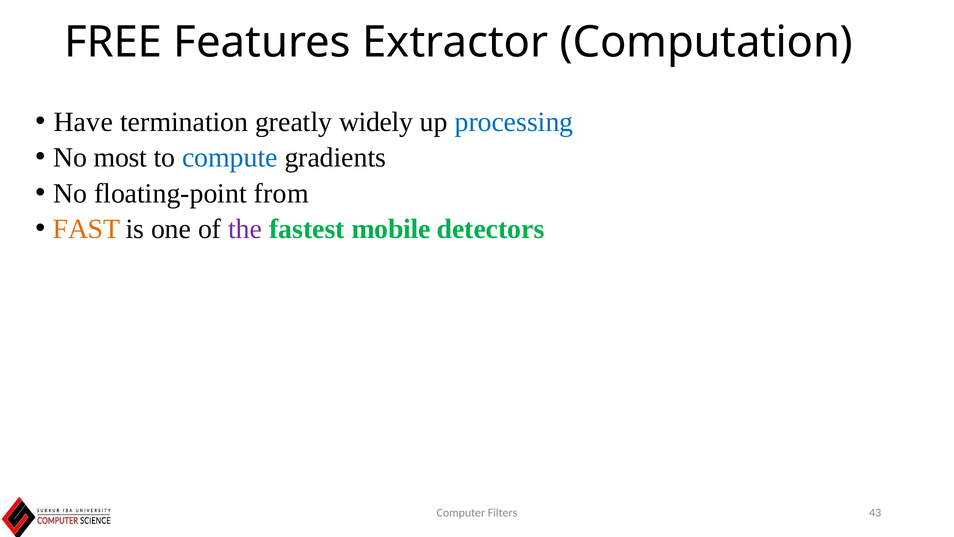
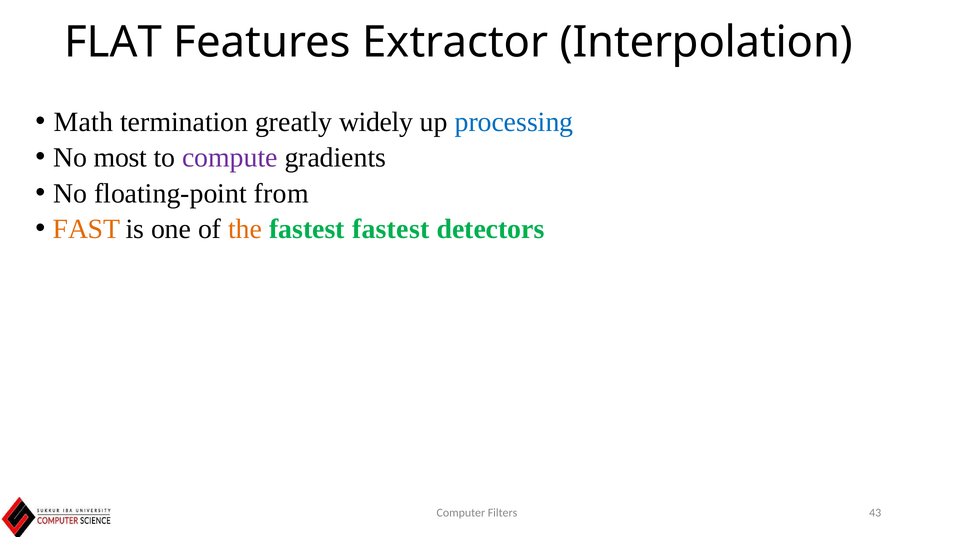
FREE: FREE -> FLAT (113, 42)
Computation: Computation -> Interpolation (706, 42)
Have: Have -> Math (83, 122)
compute colour: blue -> purple (230, 158)
the colour: purple -> orange (245, 229)
fastest mobile: mobile -> fastest (391, 229)
